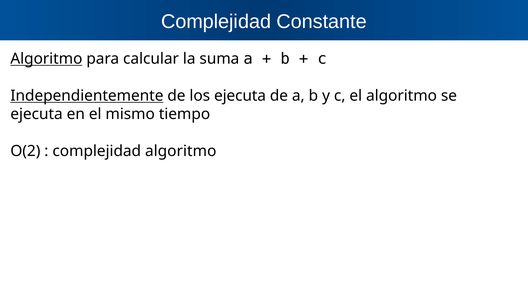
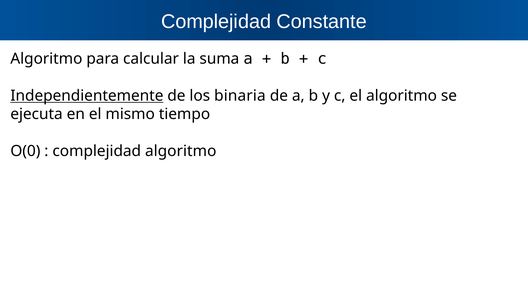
Algoritmo underline: present -> none (46, 59)
los ejecuta: ejecuta -> binaria (240, 96)
O(2: O(2 -> O(0 (25, 151)
